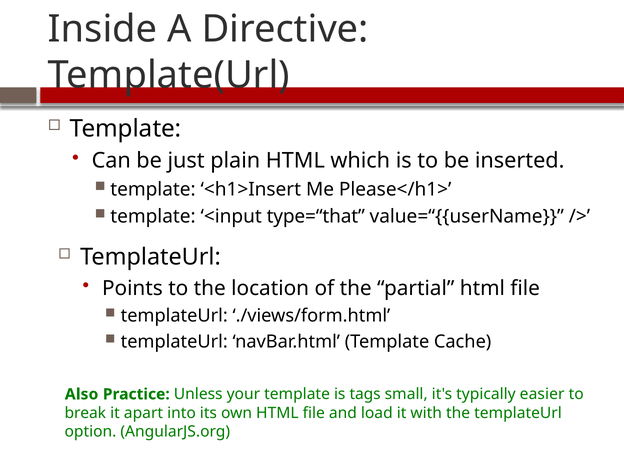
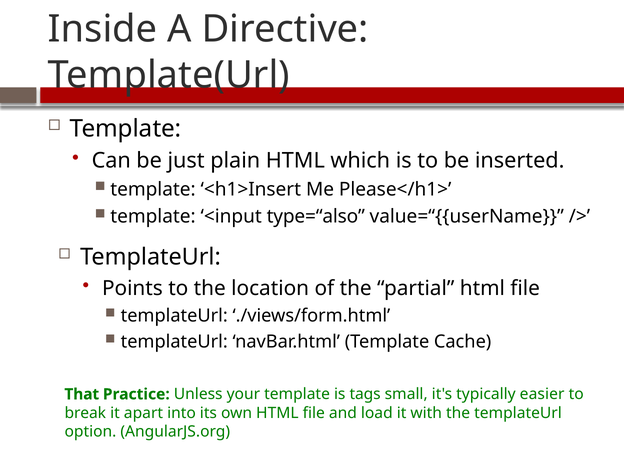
type=“that: type=“that -> type=“also (316, 216)
Also: Also -> That (82, 394)
